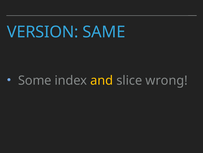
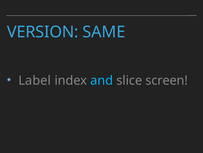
Some: Some -> Label (35, 80)
and colour: yellow -> light blue (102, 80)
wrong: wrong -> screen (167, 80)
